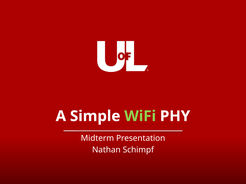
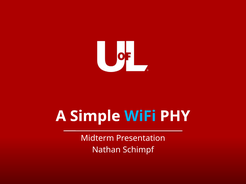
WiFi colour: light green -> light blue (140, 116)
